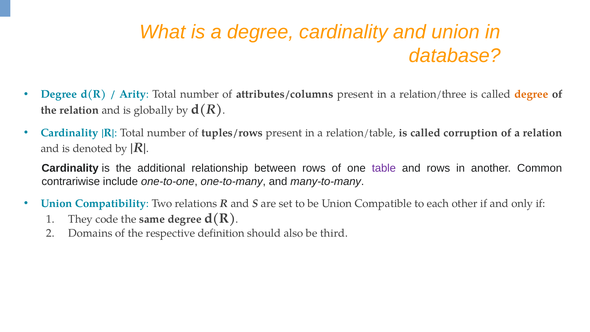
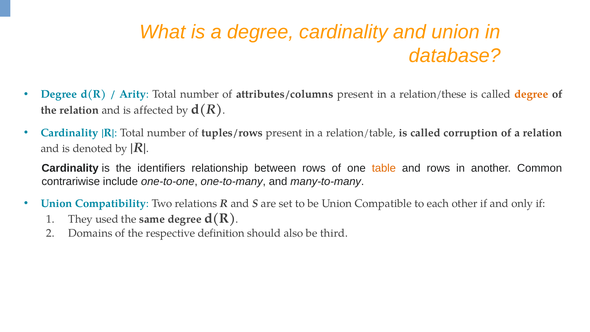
relation/three: relation/three -> relation/these (433, 94)
globally: globally -> affected (154, 110)
additional: additional -> identifiers (161, 168)
table colour: purple -> orange (384, 168)
code: code -> used (107, 219)
